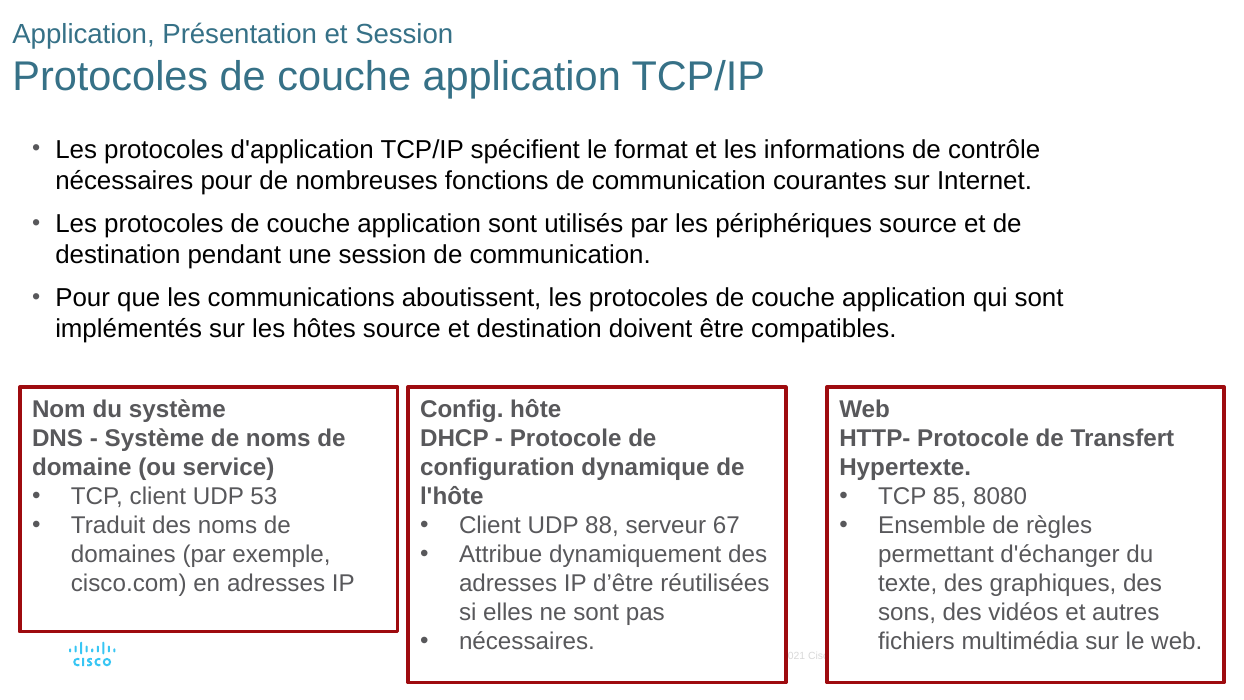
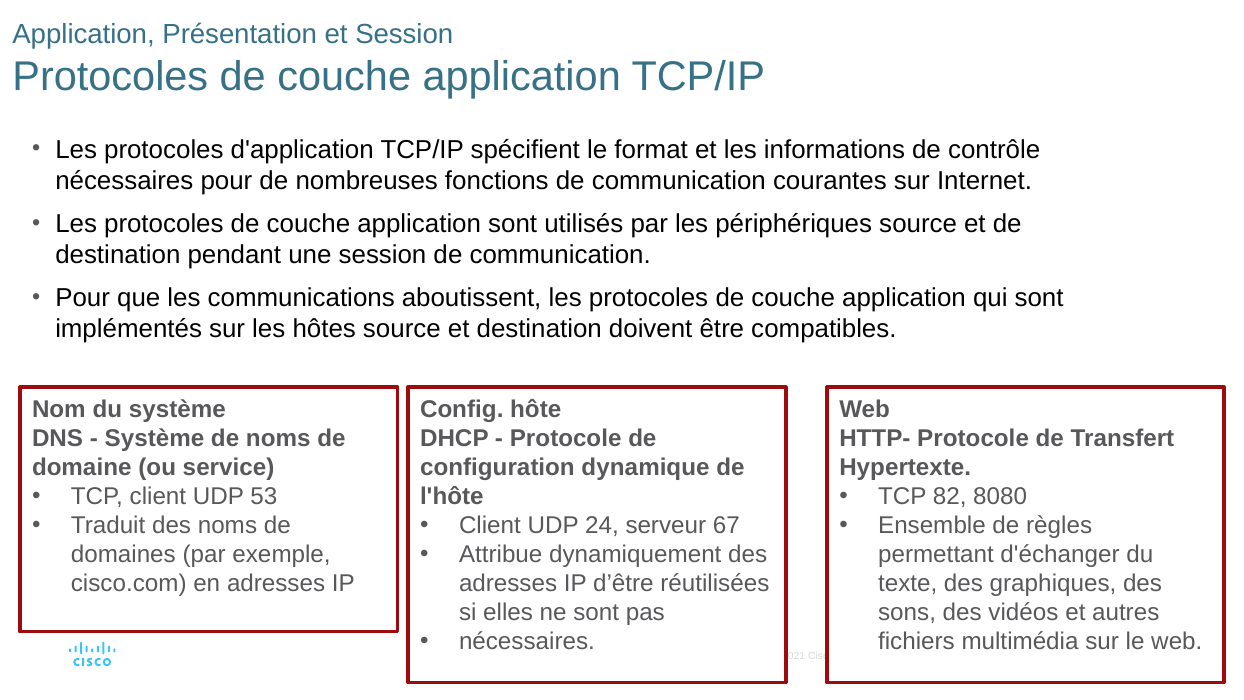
85: 85 -> 82 (950, 496)
88: 88 -> 24 (602, 525)
